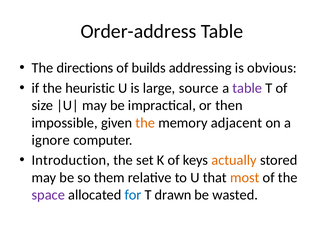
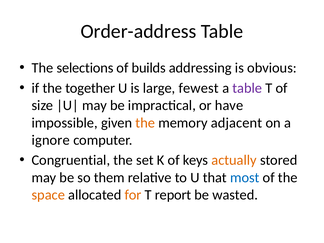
directions: directions -> selections (85, 68)
heuristic: heuristic -> together (90, 88)
source: source -> fewest (199, 88)
then: then -> have (229, 105)
Introduction: Introduction -> Congruential (71, 160)
most colour: orange -> blue (245, 178)
space colour: purple -> orange (48, 195)
for colour: blue -> orange (133, 195)
drawn: drawn -> report (173, 195)
